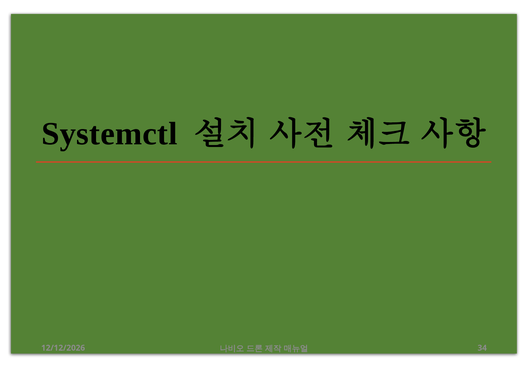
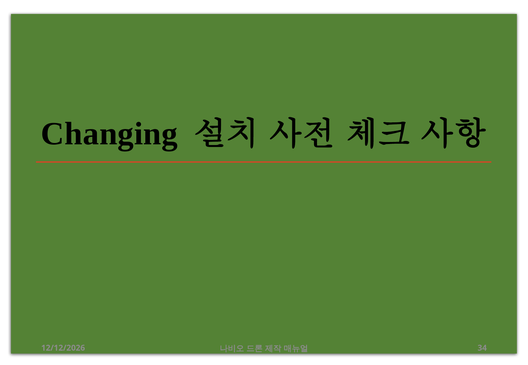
Systemctl: Systemctl -> Changing (109, 134)
